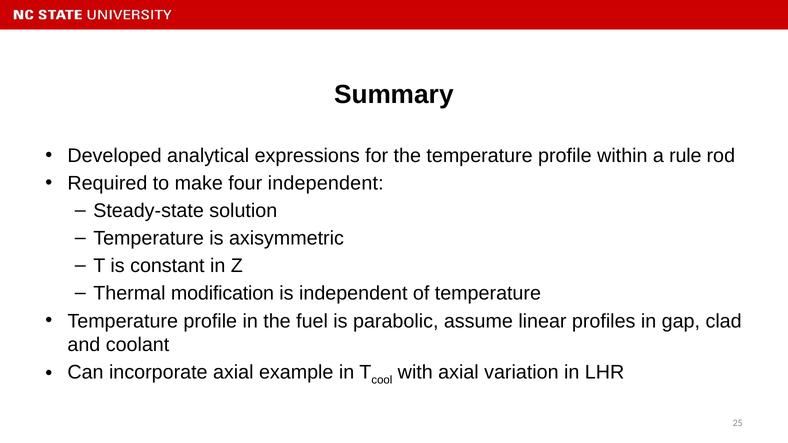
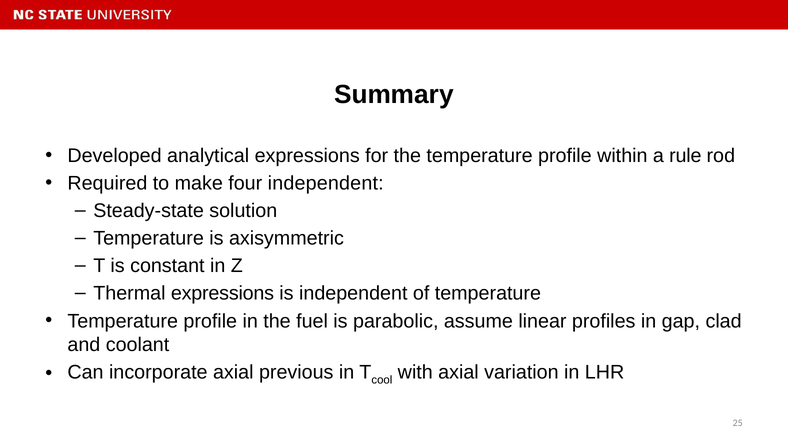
Thermal modification: modification -> expressions (223, 294)
example: example -> previous (296, 372)
